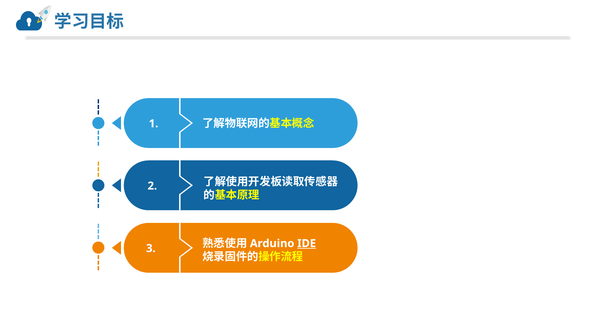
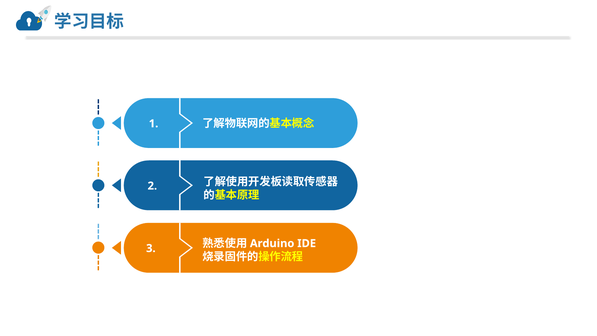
IDE underline: present -> none (307, 243)
